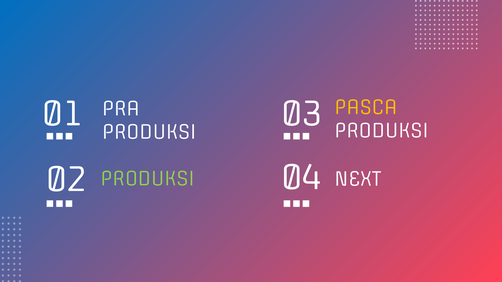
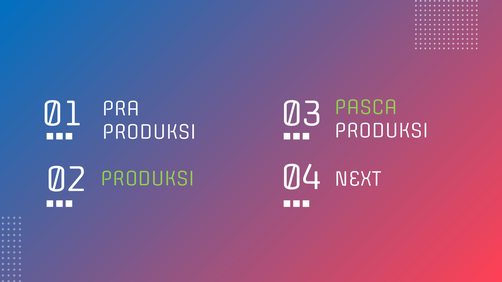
PASCA colour: yellow -> light green (366, 108)
